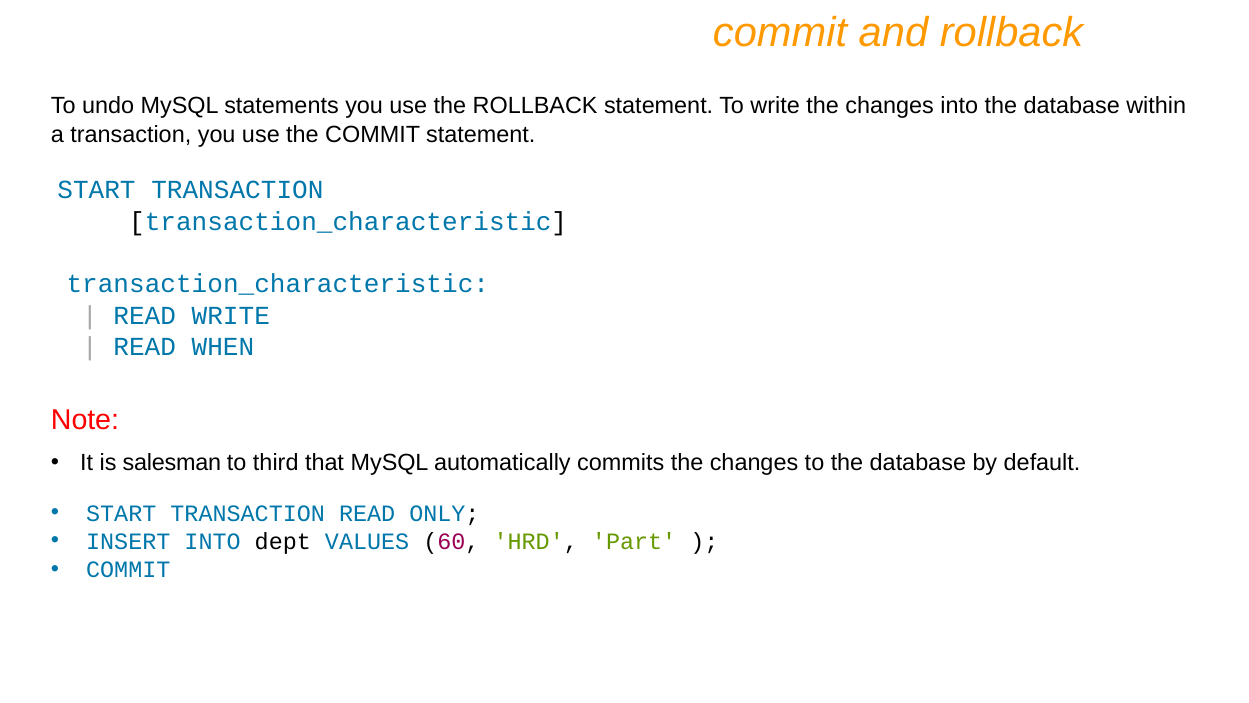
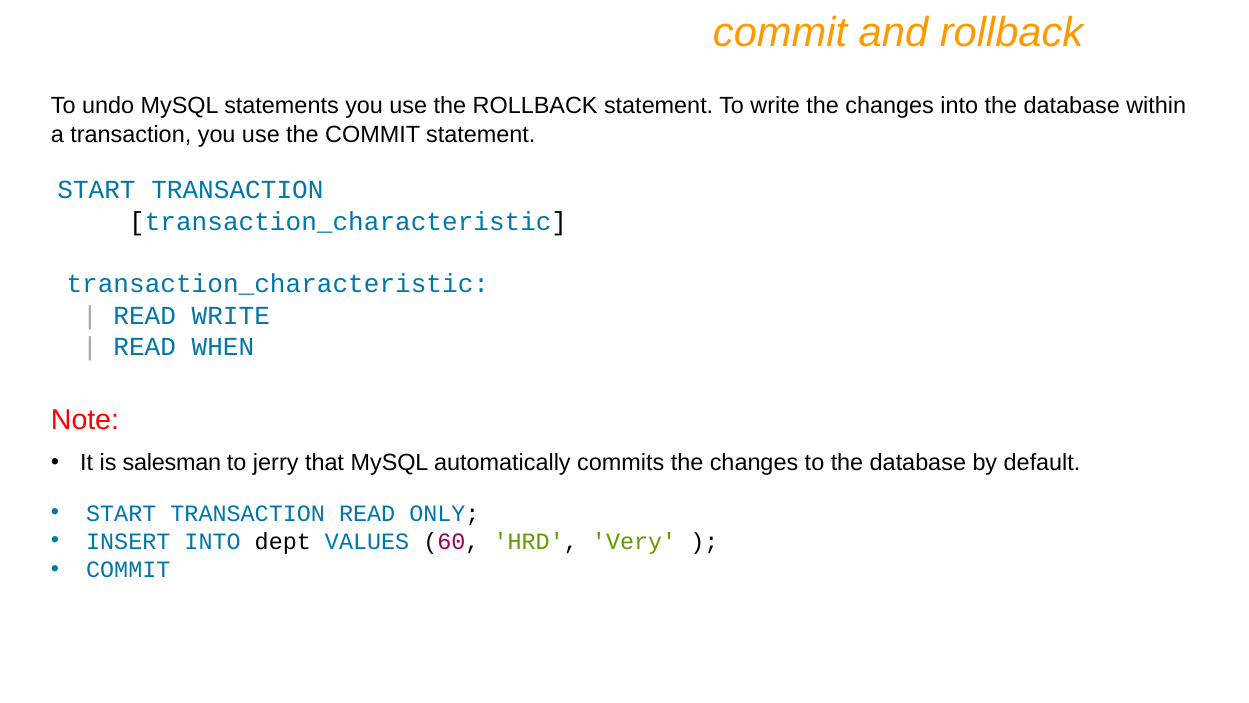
third: third -> jerry (276, 463)
Part: Part -> Very (634, 541)
